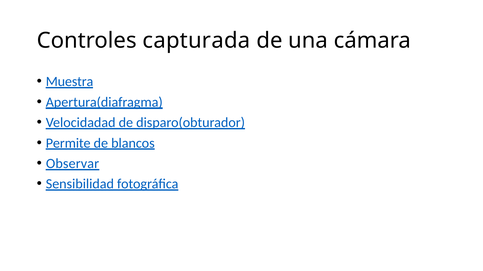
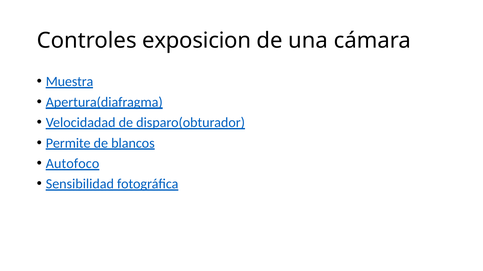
capturada: capturada -> exposicion (197, 41)
Observar: Observar -> Autofoco (73, 164)
